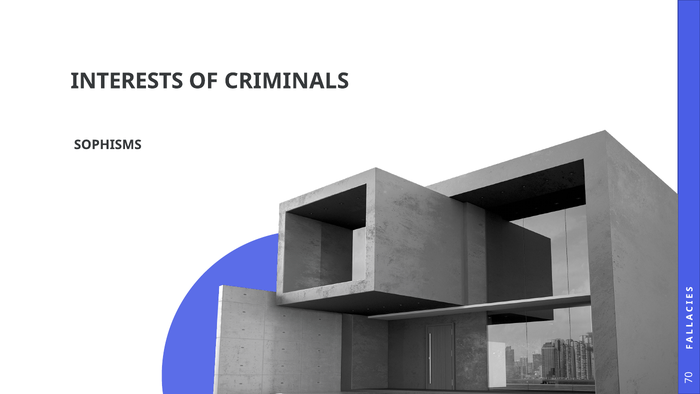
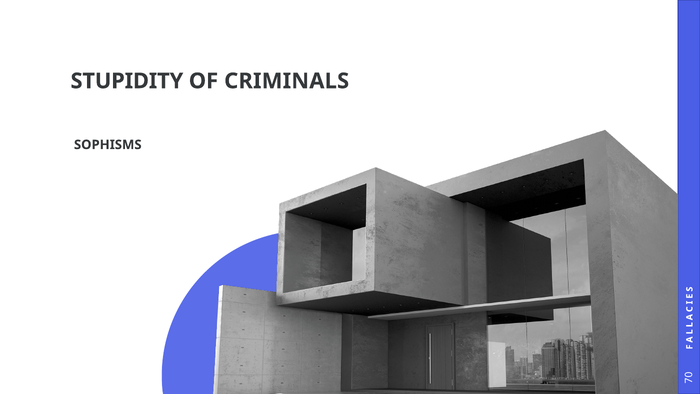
INTERESTS: INTERESTS -> STUPIDITY (127, 81)
